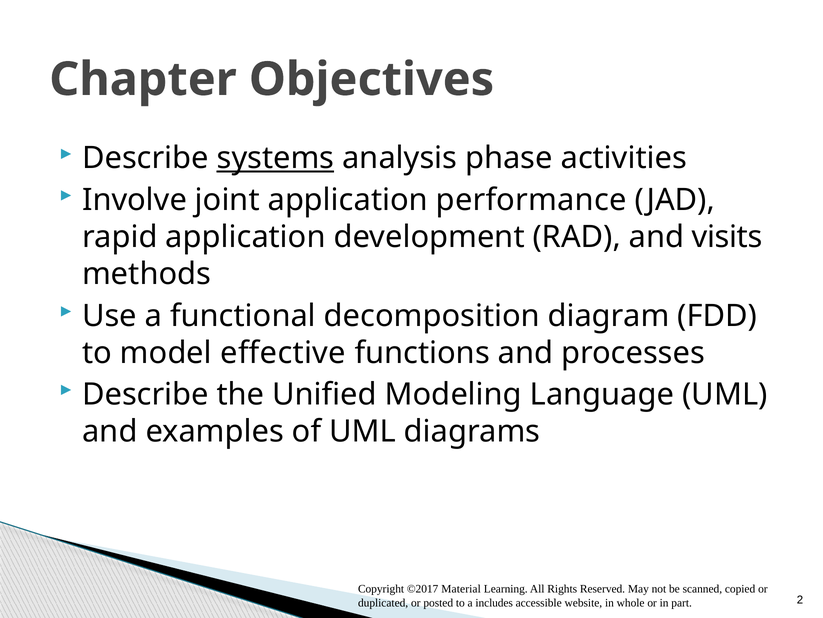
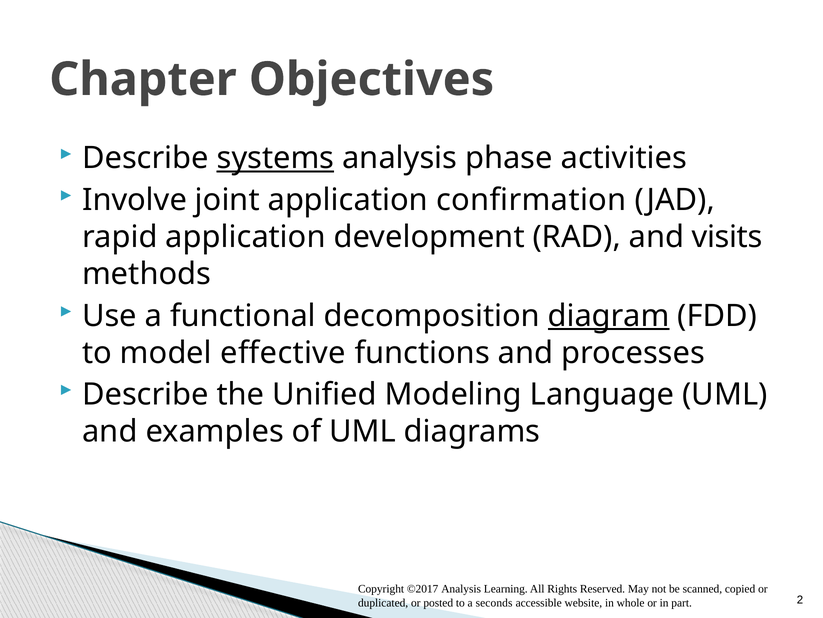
performance: performance -> confirmation (531, 200)
diagram underline: none -> present (609, 315)
©2017 Material: Material -> Analysis (461, 588)
includes: includes -> seconds (494, 602)
